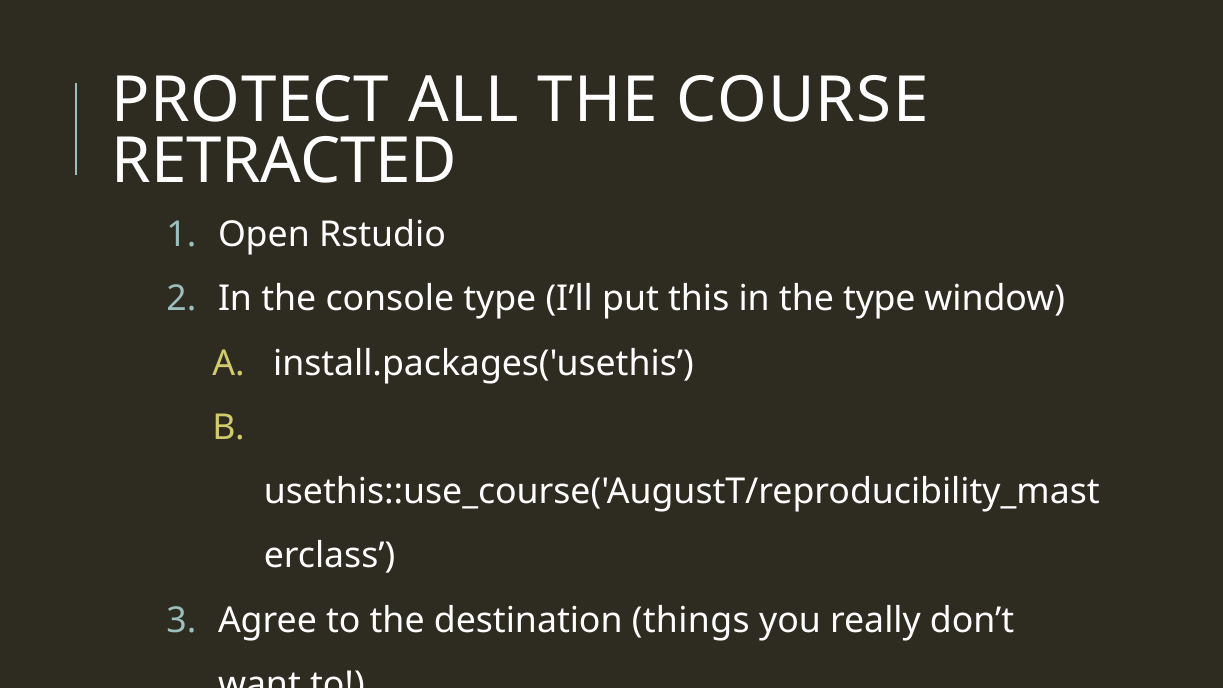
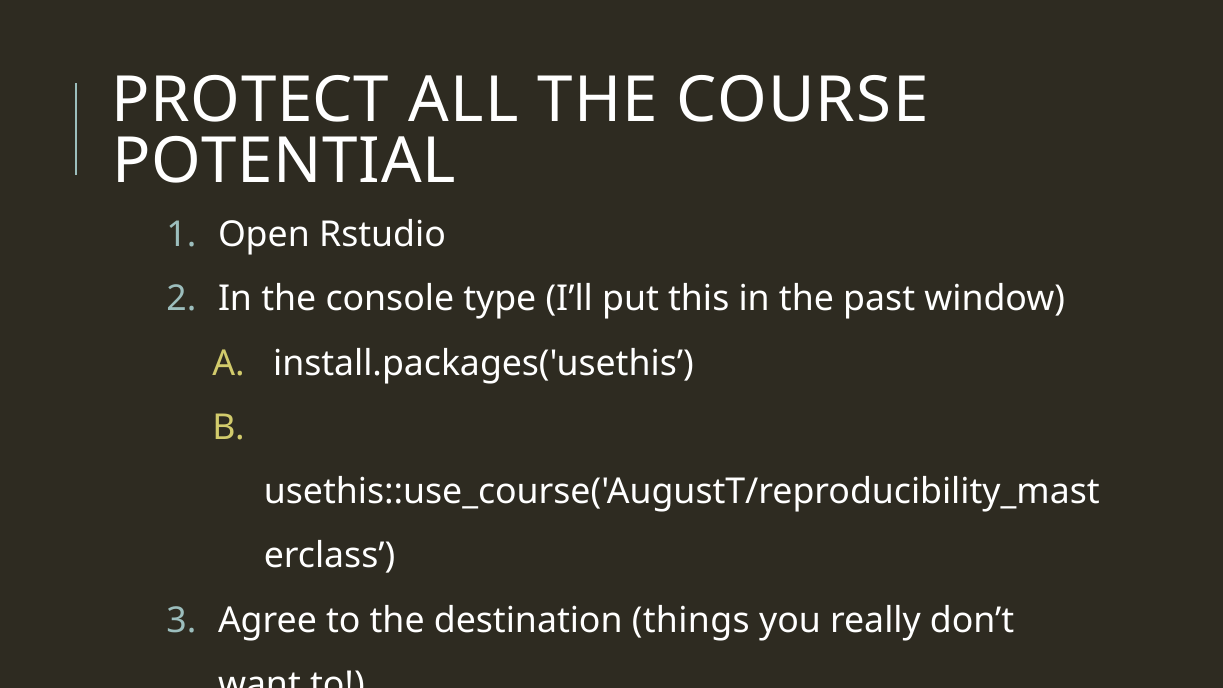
RETRACTED: RETRACTED -> POTENTIAL (284, 162)
the type: type -> past (879, 299)
